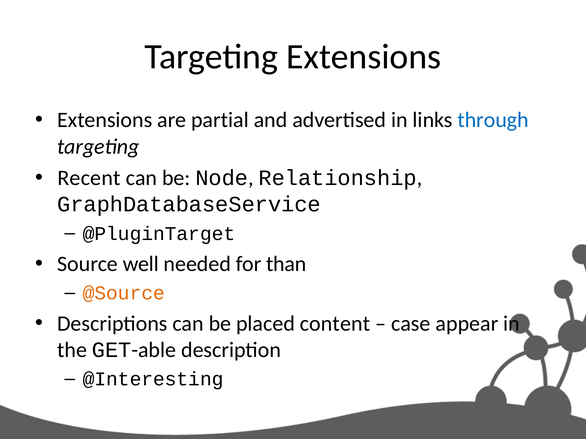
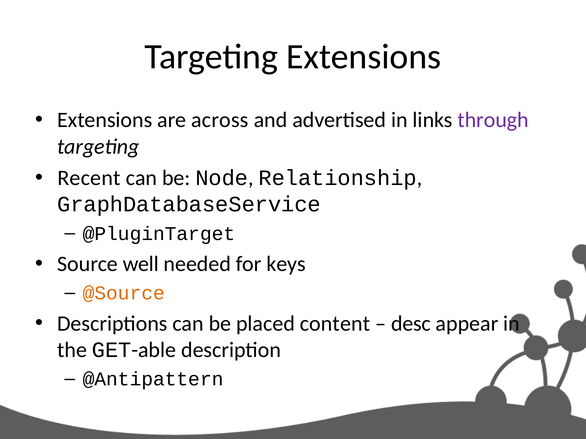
partial: partial -> across (220, 120)
through colour: blue -> purple (493, 120)
than: than -> keys (286, 264)
case: case -> desc (411, 324)
@Interesting: @Interesting -> @Antipattern (153, 380)
